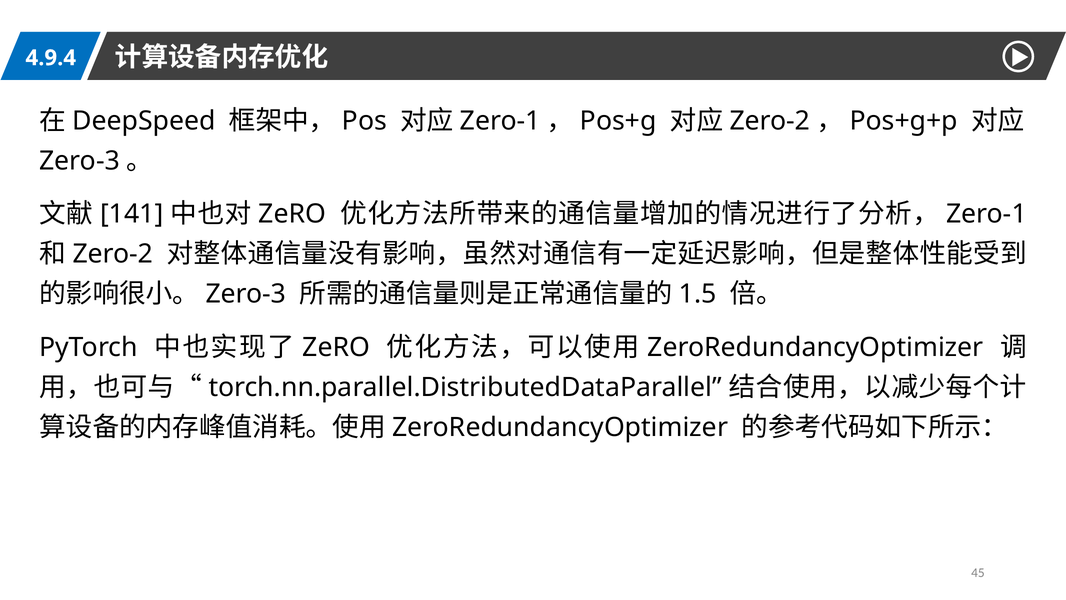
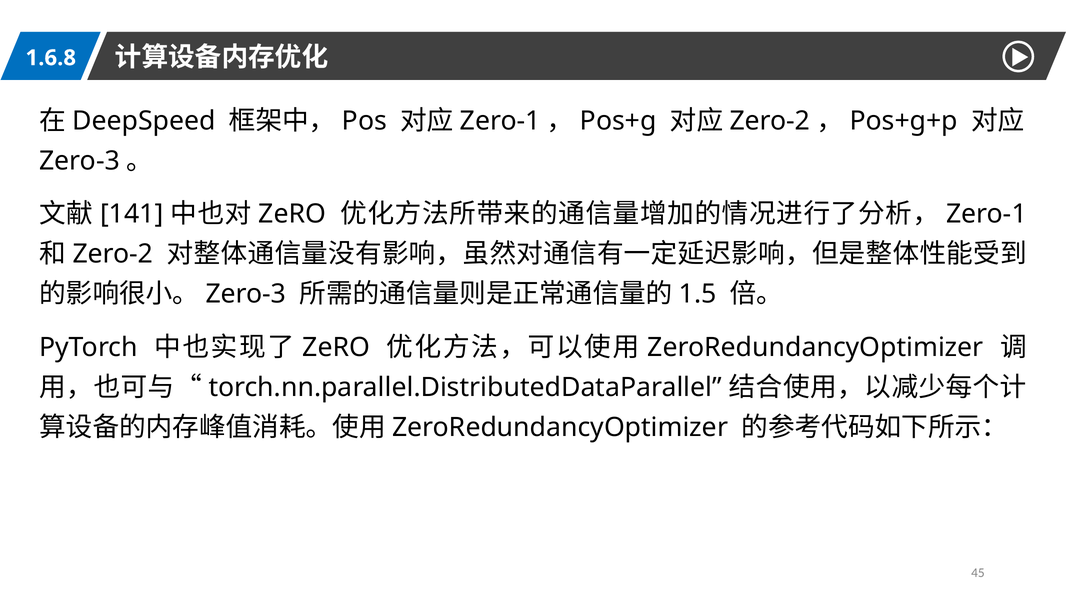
4.9.4: 4.9.4 -> 1.6.8 (51, 58)
